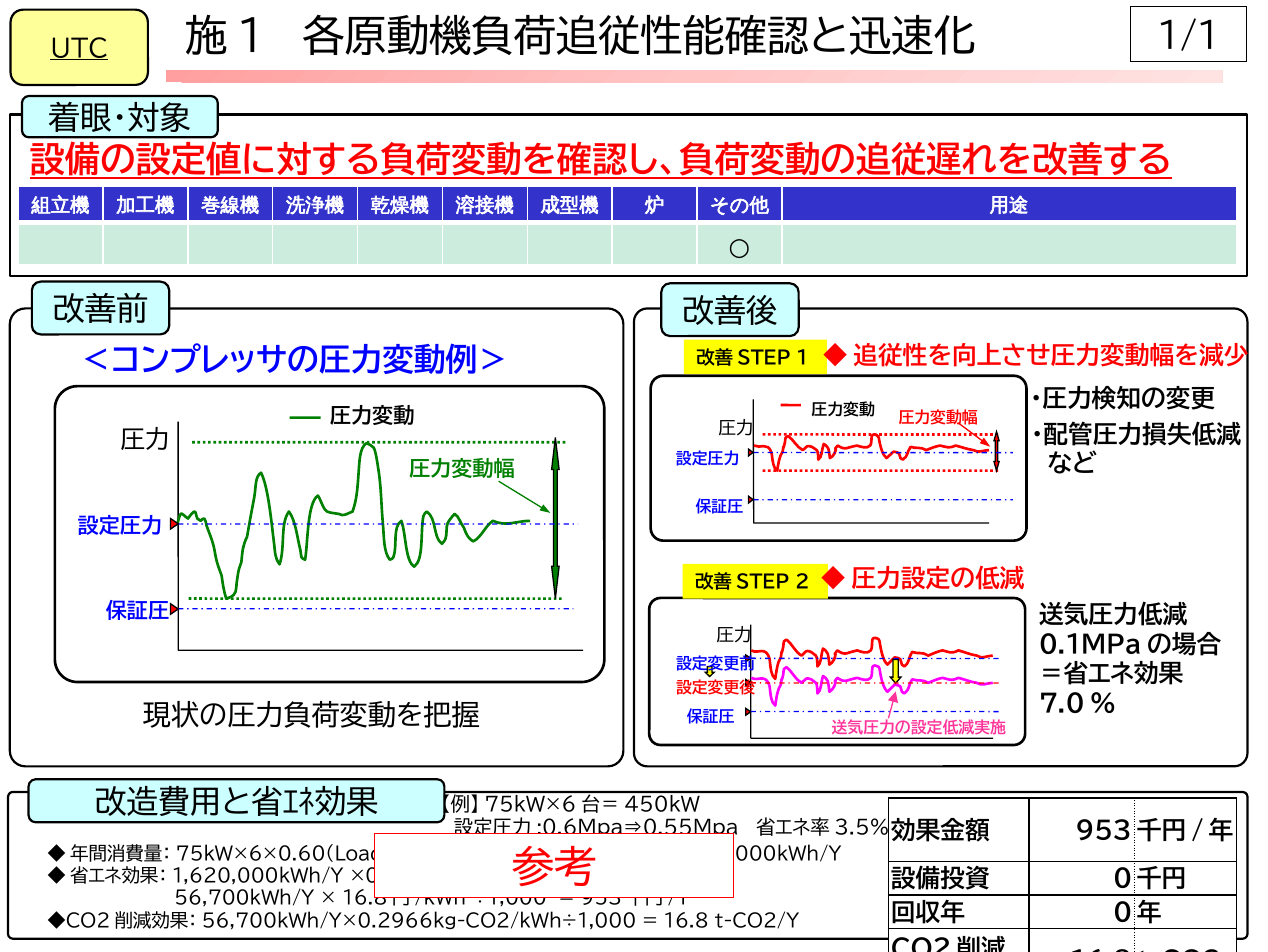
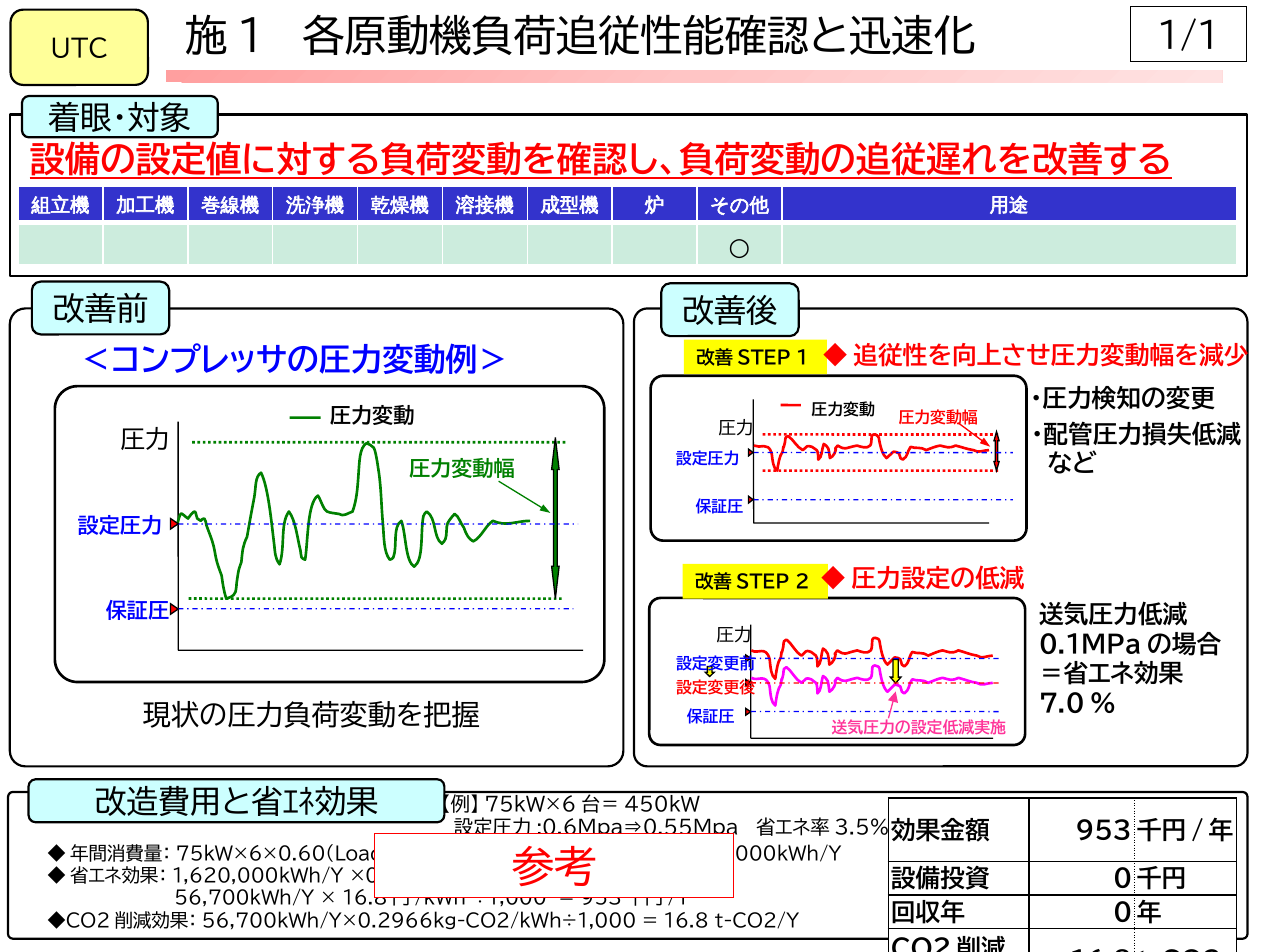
UTC underline: present -> none (79, 49)
